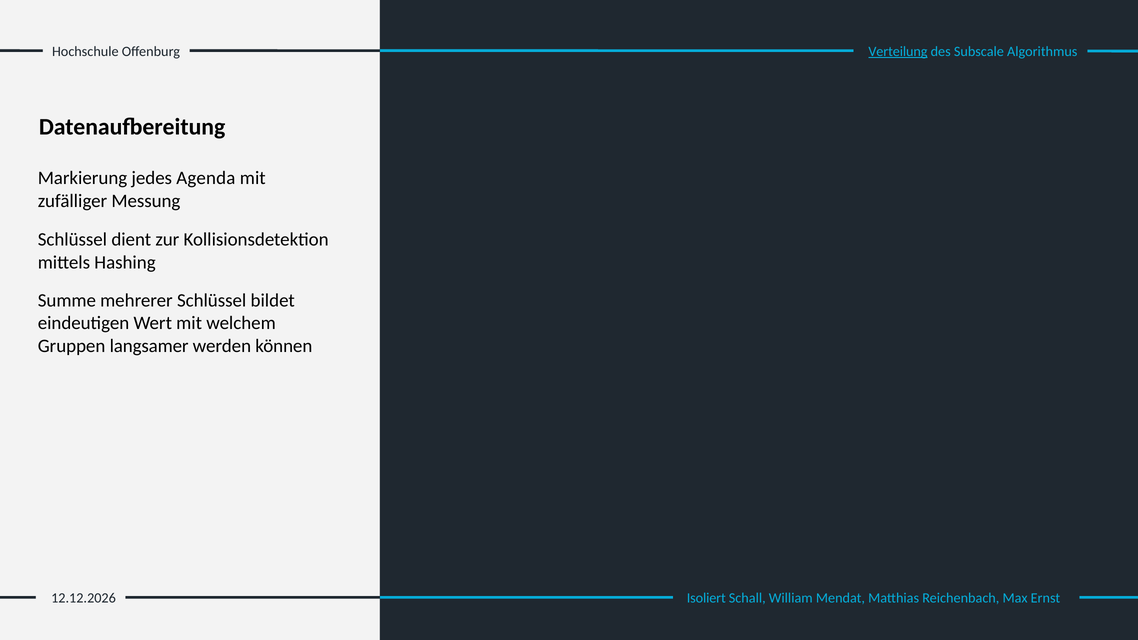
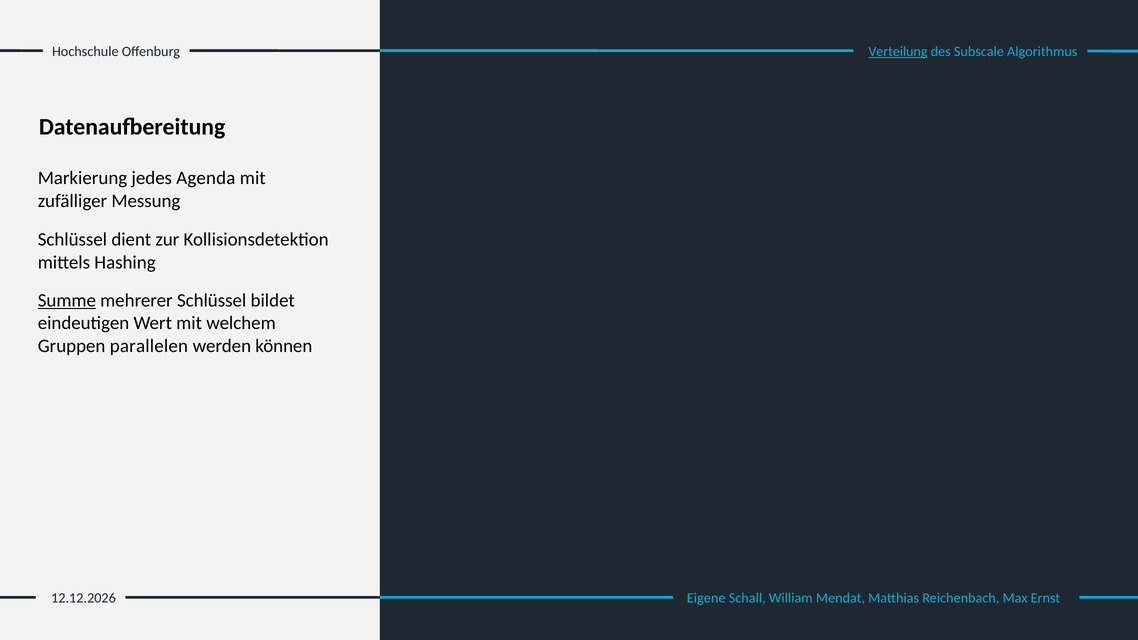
Summe underline: none -> present (67, 300)
langsamer: langsamer -> parallelen (149, 346)
Isoliert: Isoliert -> Eigene (706, 598)
